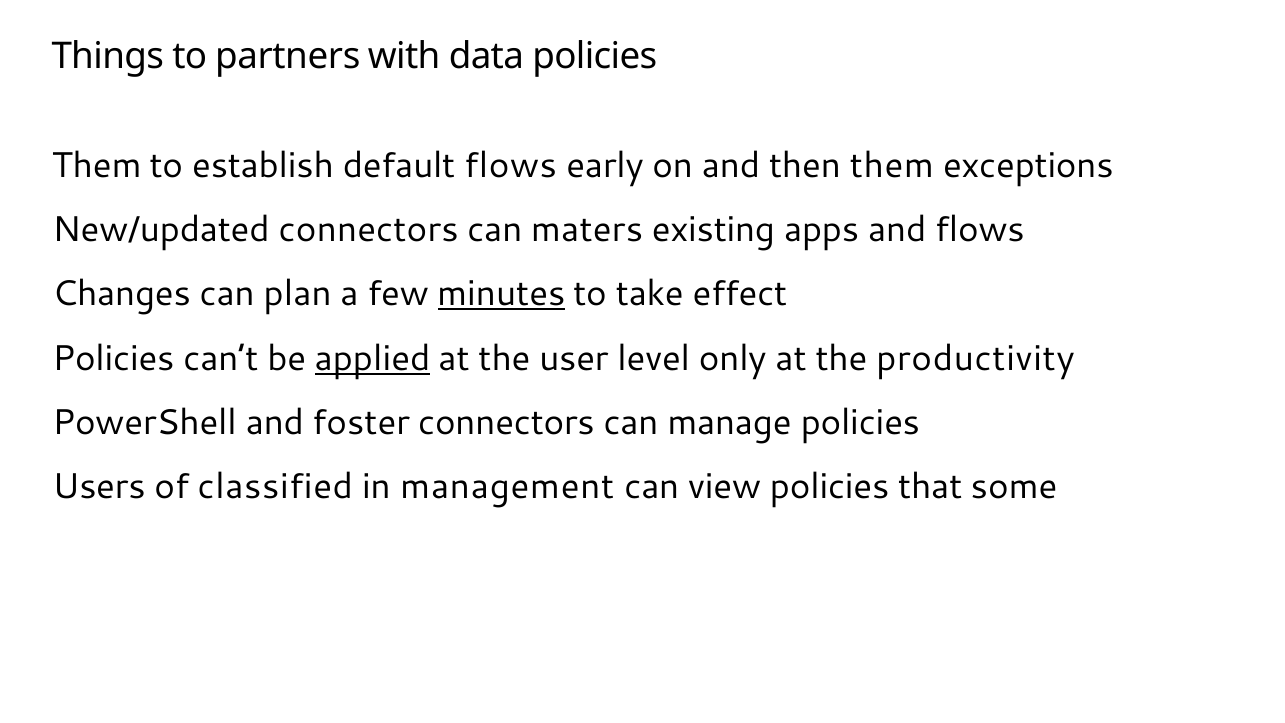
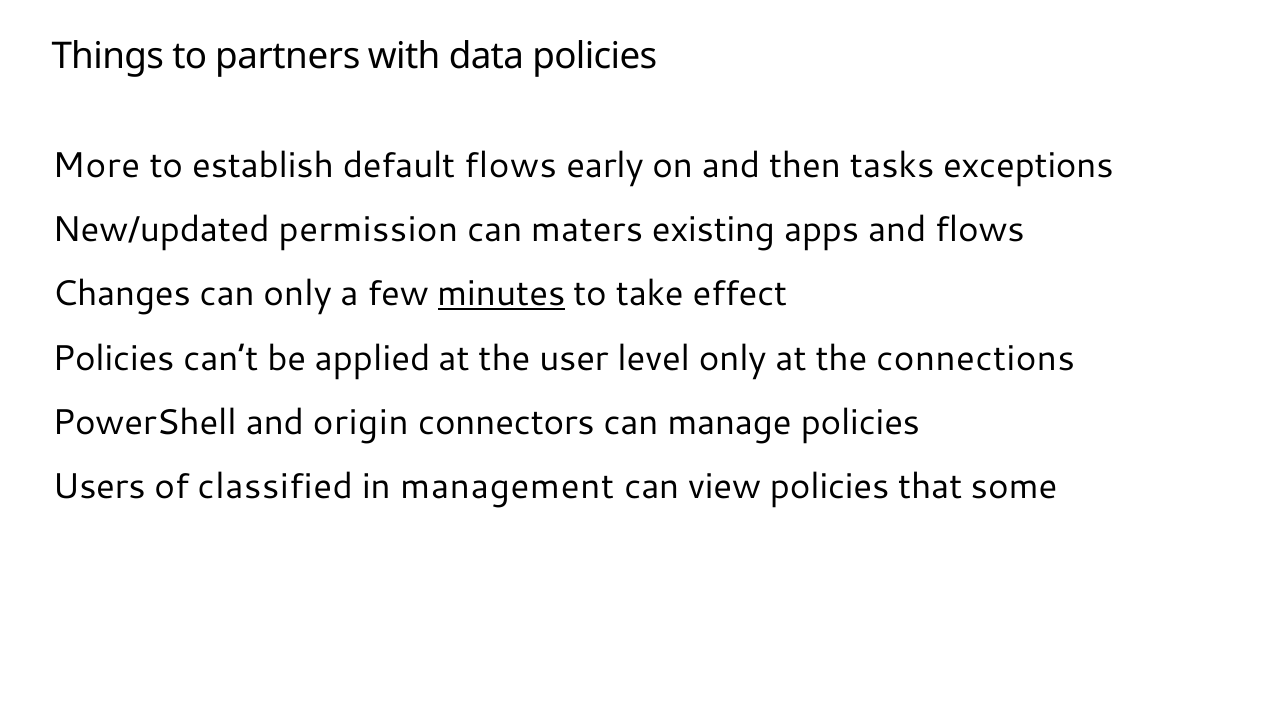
Them: Them -> More (96, 165)
then them: them -> tasks (892, 165)
New/updated connectors: connectors -> permission (368, 230)
can plan: plan -> only (298, 294)
applied underline: present -> none (372, 358)
productivity: productivity -> connections (976, 358)
foster: foster -> origin (361, 422)
